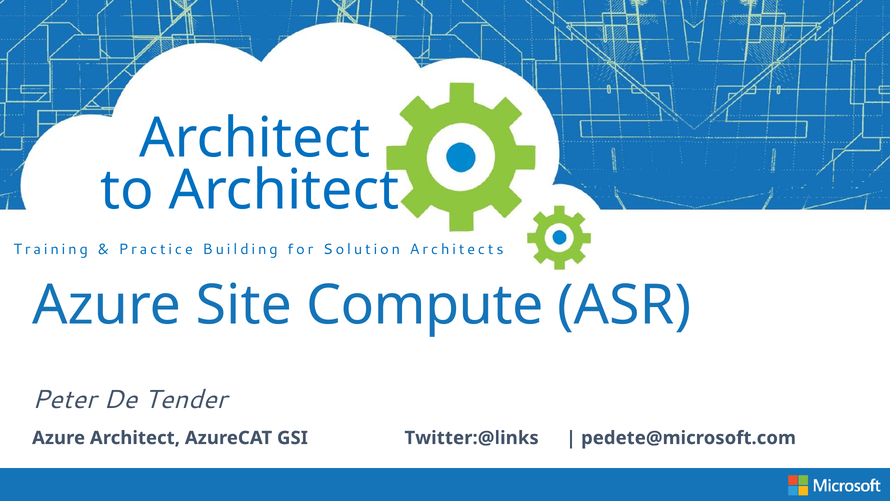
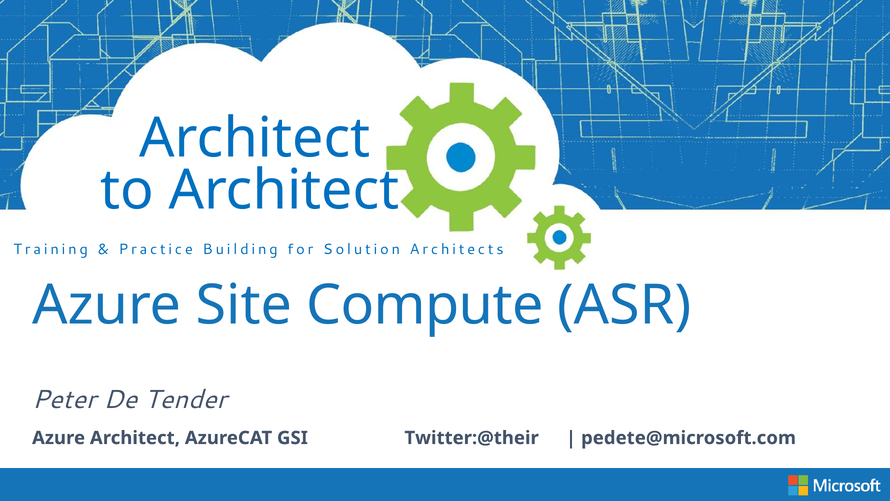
Twitter:@links: Twitter:@links -> Twitter:@their (472, 438)
